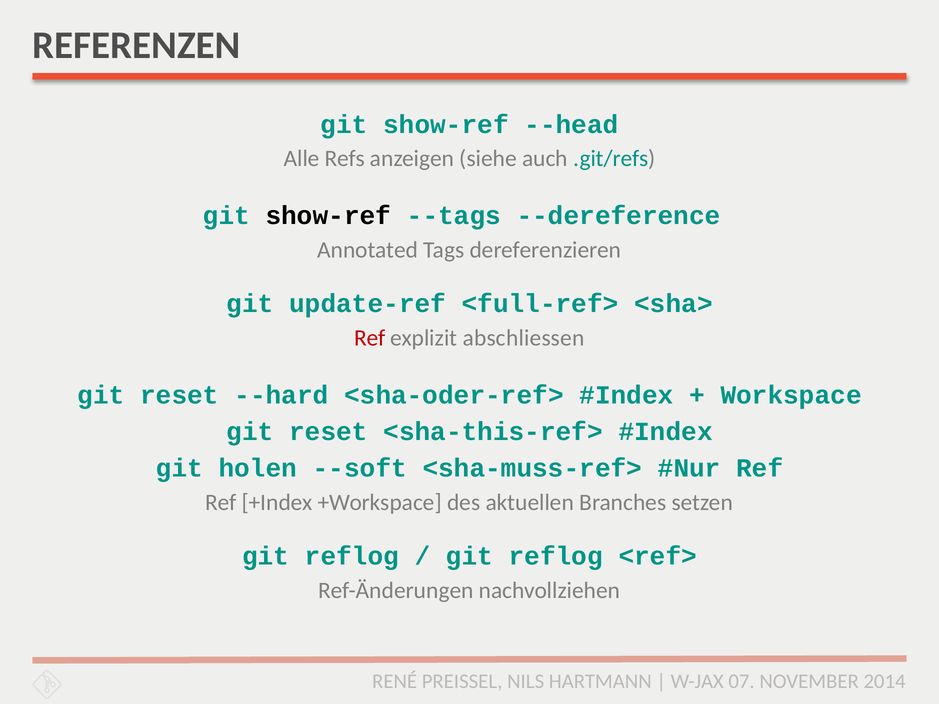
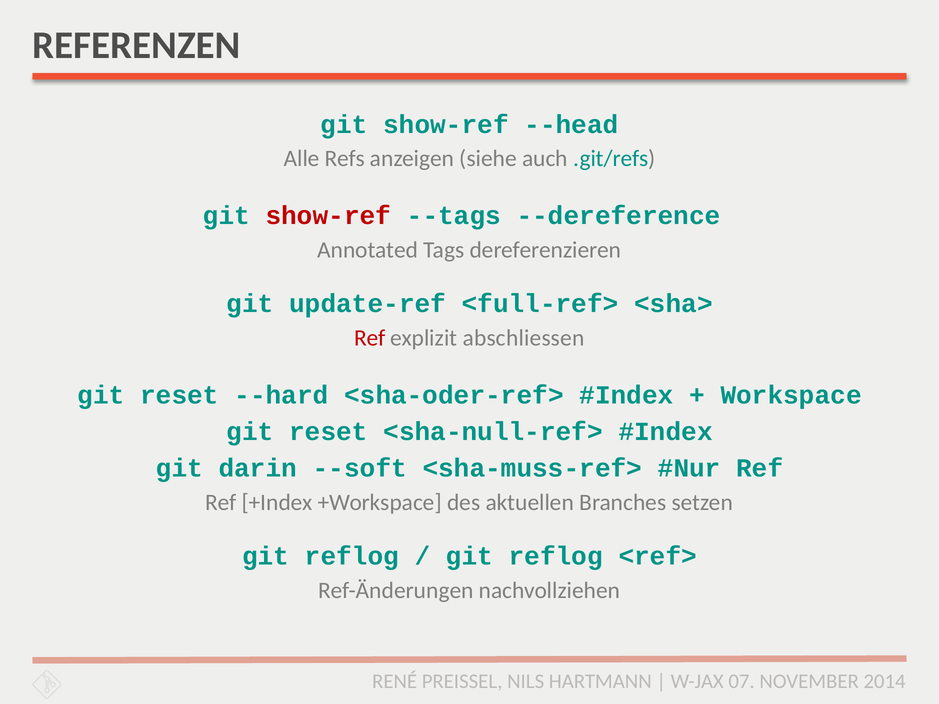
show-ref colour: black -> red (328, 216)
<sha-this-ref>: <sha-this-ref> -> <sha-null-ref> (493, 432)
holen: holen -> darin (258, 468)
